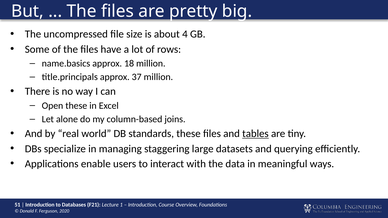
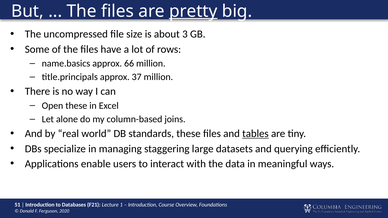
pretty underline: none -> present (193, 11)
4: 4 -> 3 (185, 34)
18: 18 -> 66 (129, 63)
